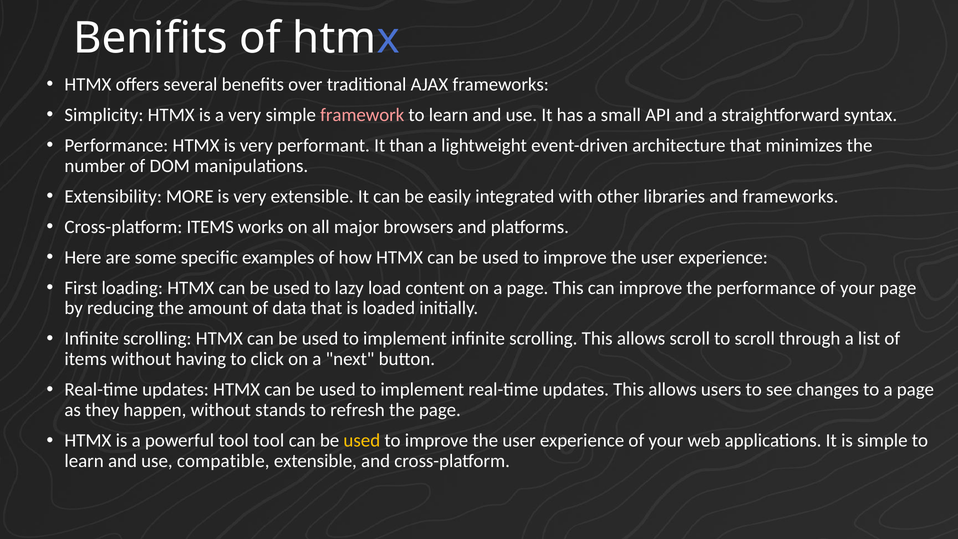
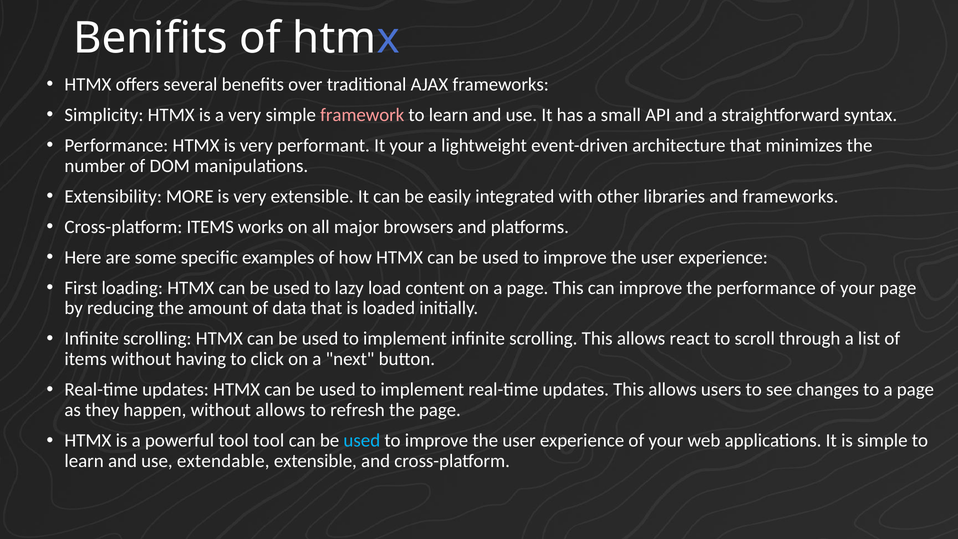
It than: than -> your (407, 145)
allows scroll: scroll -> react (690, 339)
without stands: stands -> allows (280, 410)
used colour: yellow -> light blue (362, 441)
compatible: compatible -> extendable (223, 461)
